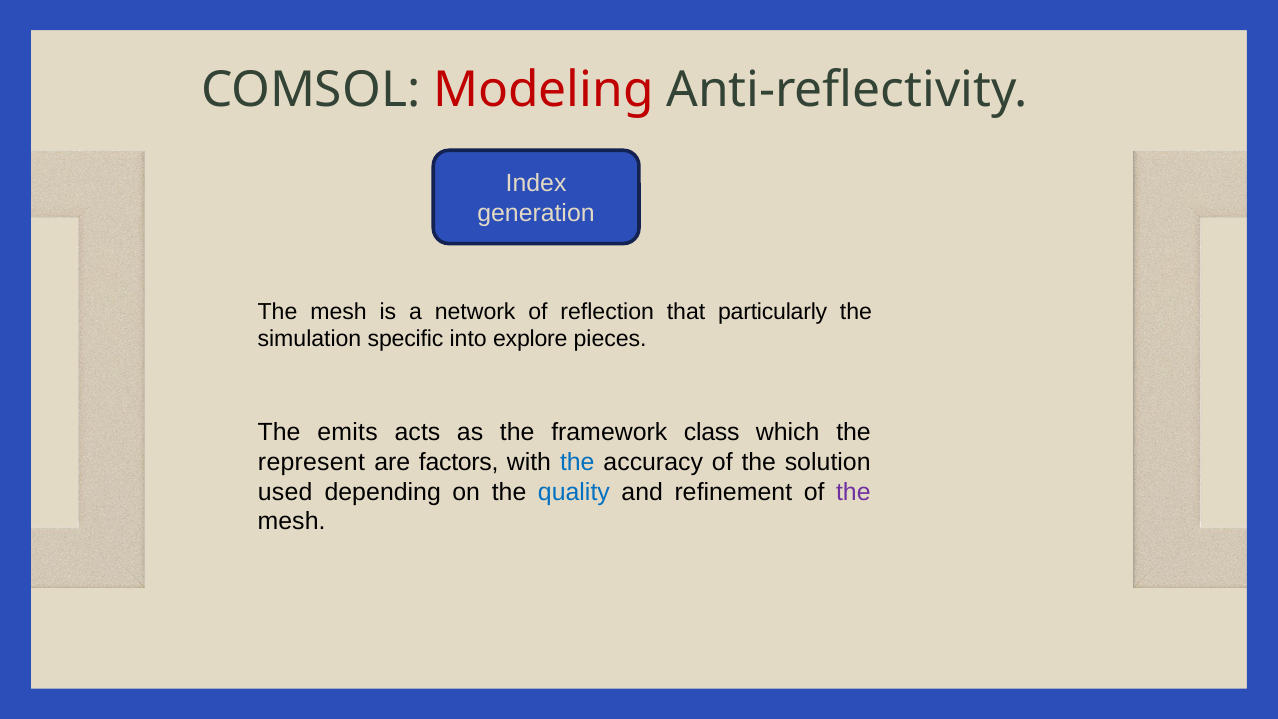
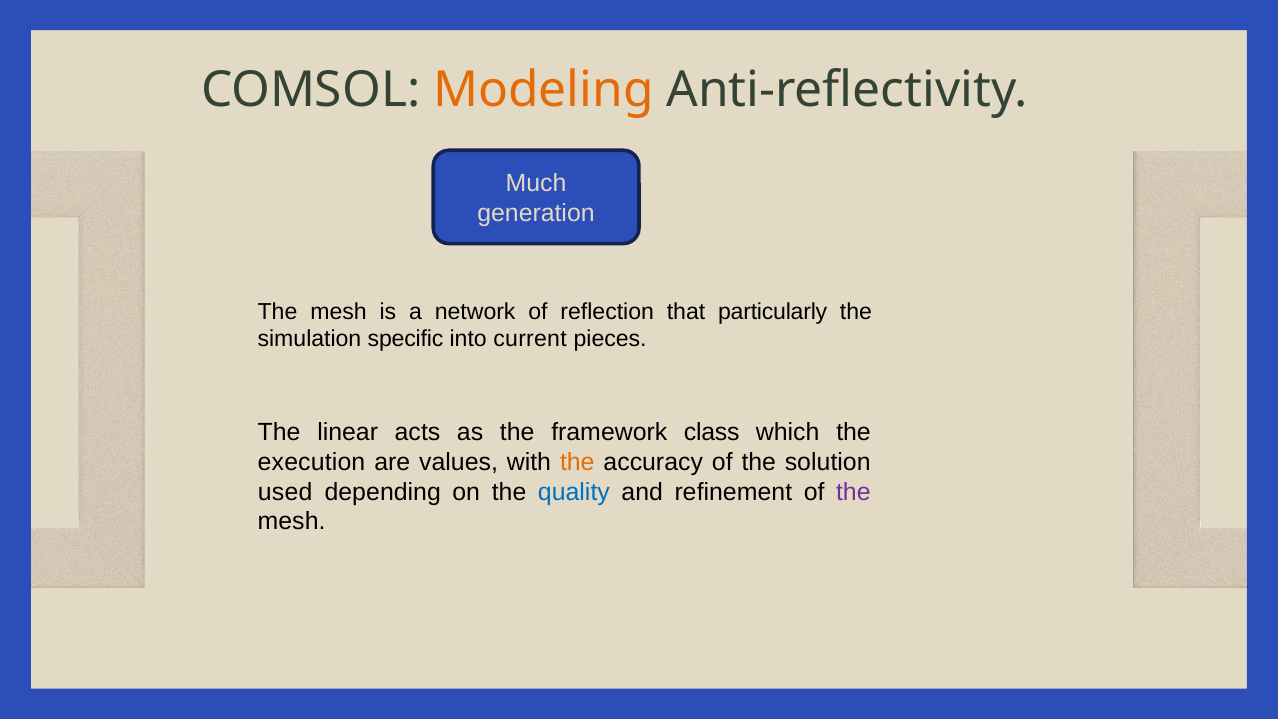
Modeling colour: red -> orange (543, 90)
Index: Index -> Much (536, 184)
explore: explore -> current (530, 339)
emits: emits -> linear (348, 432)
represent: represent -> execution (312, 462)
factors: factors -> values (459, 462)
the colour: blue -> orange (577, 462)
